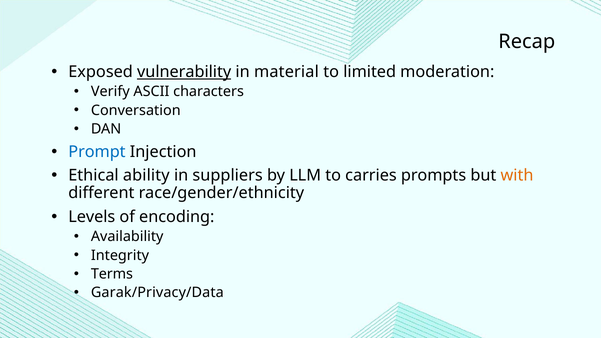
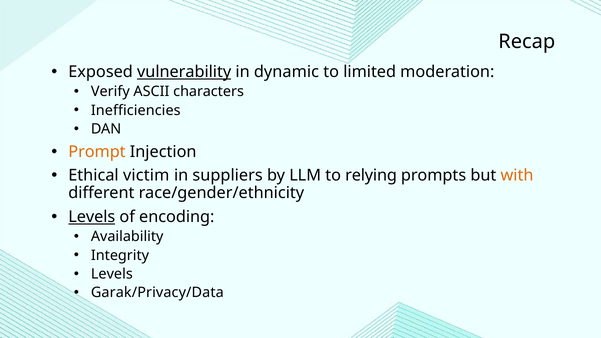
material: material -> dynamic (286, 72)
Conversation: Conversation -> Inefficiencies (136, 110)
Prompt colour: blue -> orange (97, 152)
ability: ability -> victim (146, 176)
carries: carries -> relying (371, 176)
Levels underline: none -> present (92, 217)
Terms: Terms -> Levels (112, 274)
